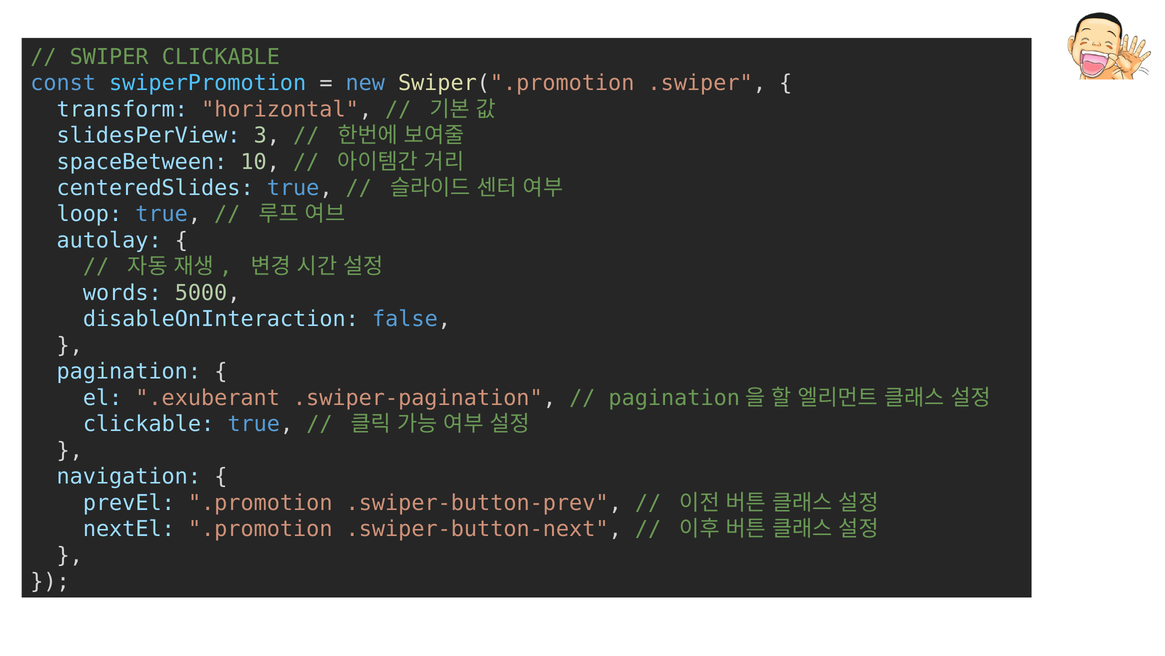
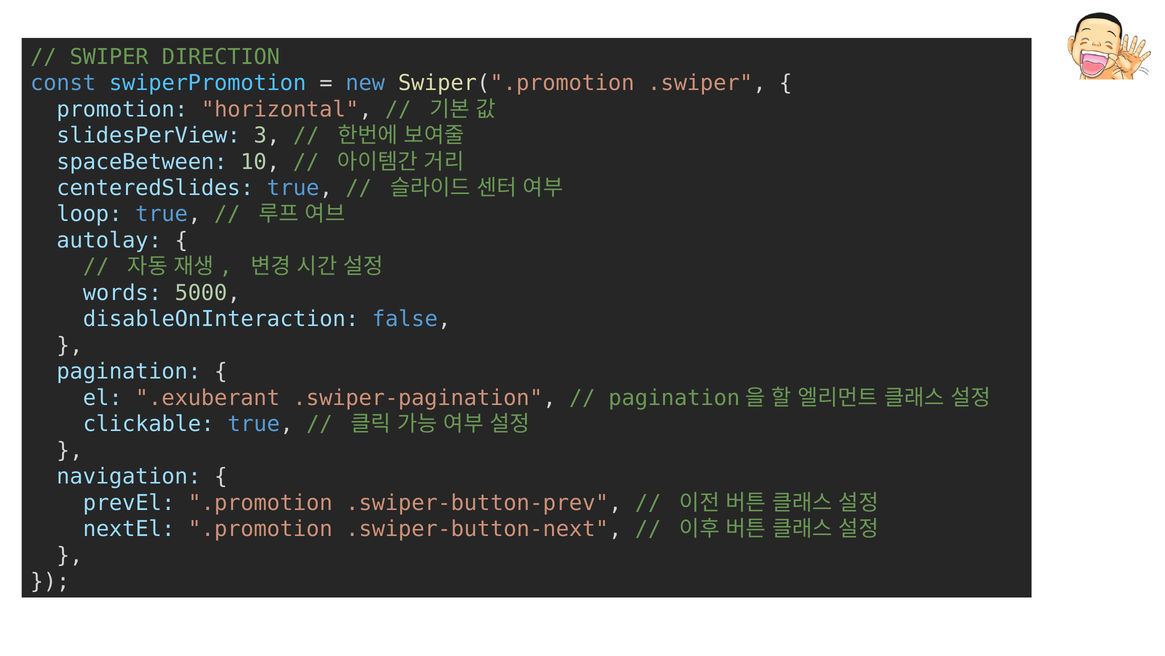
SWIPER CLICKABLE: CLICKABLE -> DIRECTION (221, 57)
transform: transform -> promotion (122, 109)
